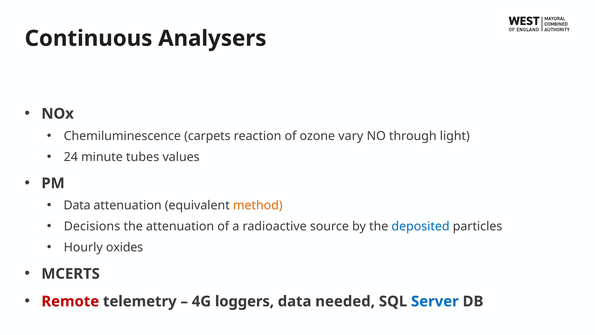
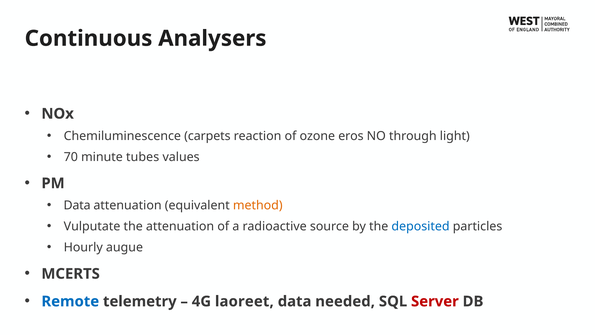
vary: vary -> eros (351, 136)
24: 24 -> 70 (71, 157)
Decisions: Decisions -> Vulputate (92, 226)
oxides: oxides -> augue (124, 247)
Remote colour: red -> blue (70, 301)
loggers: loggers -> laoreet (244, 301)
Server colour: blue -> red (435, 301)
